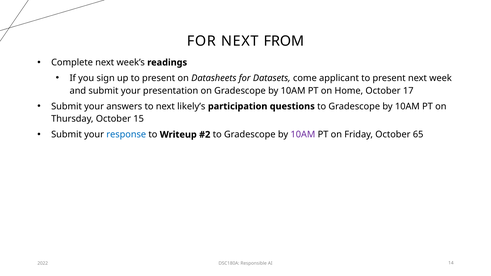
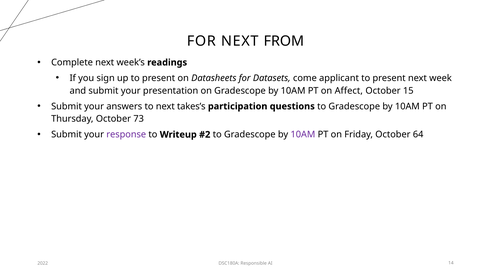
Home: Home -> Affect (349, 91)
17: 17 -> 15 (408, 91)
likely’s: likely’s -> takes’s (191, 106)
15: 15 -> 73 (139, 119)
response colour: blue -> purple (126, 135)
65: 65 -> 64 (418, 135)
